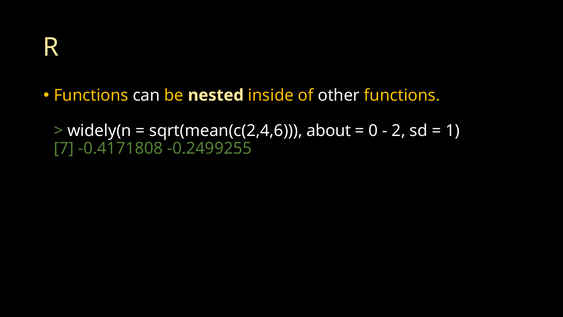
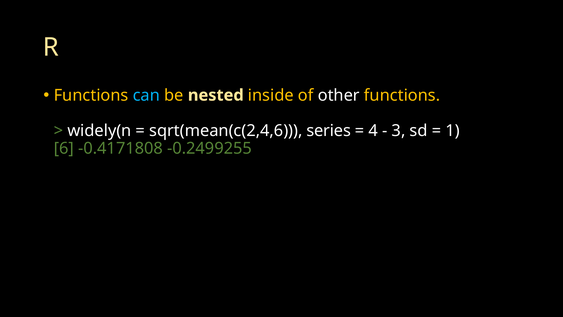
can colour: white -> light blue (146, 95)
about: about -> series (329, 131)
0: 0 -> 4 (373, 131)
2: 2 -> 3 (399, 131)
7: 7 -> 6 (64, 148)
